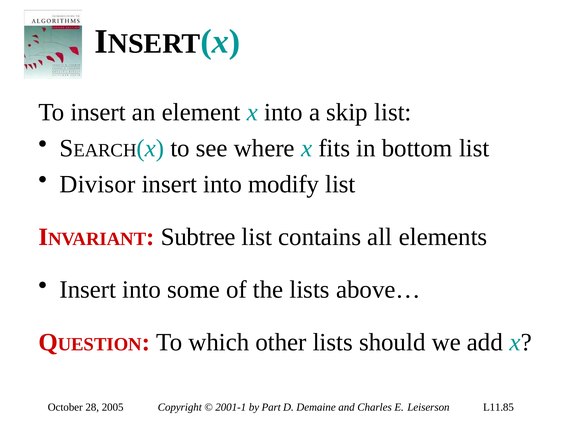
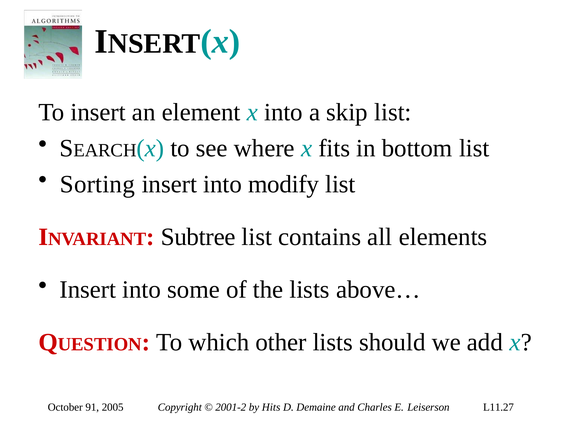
Divisor: Divisor -> Sorting (97, 184)
28: 28 -> 91 (92, 408)
2001-1: 2001-1 -> 2001-2 (231, 408)
Part: Part -> Hits (271, 408)
L11.85: L11.85 -> L11.27 (498, 408)
